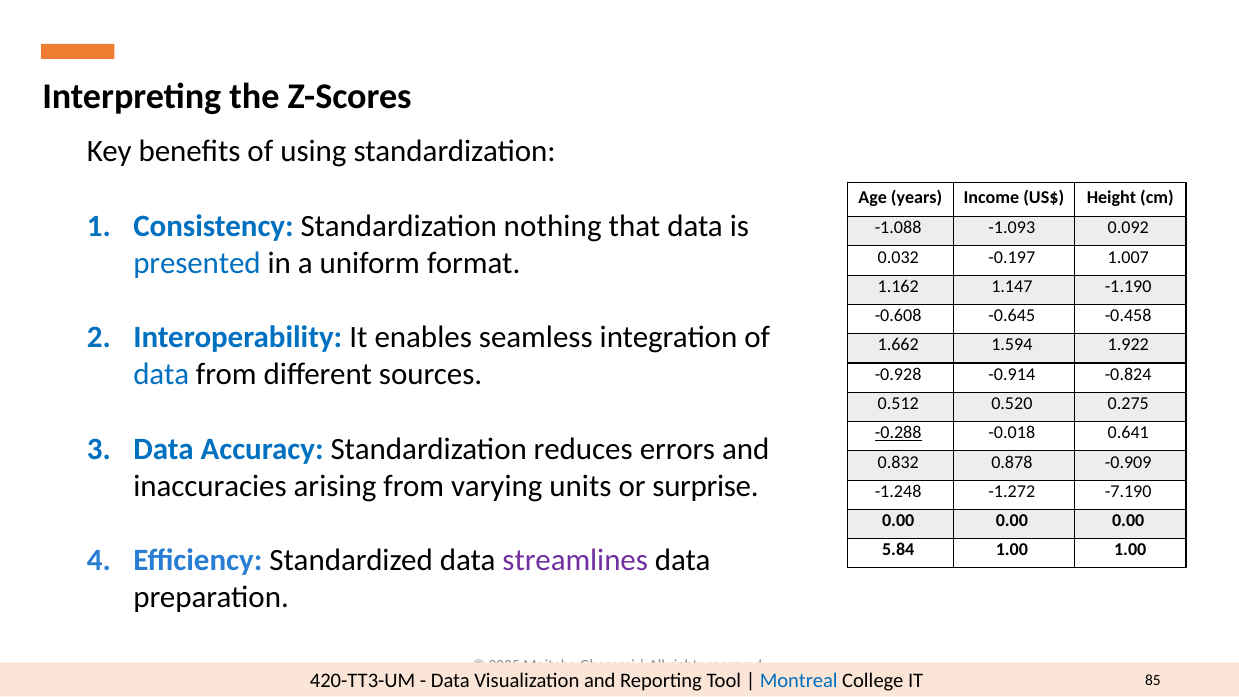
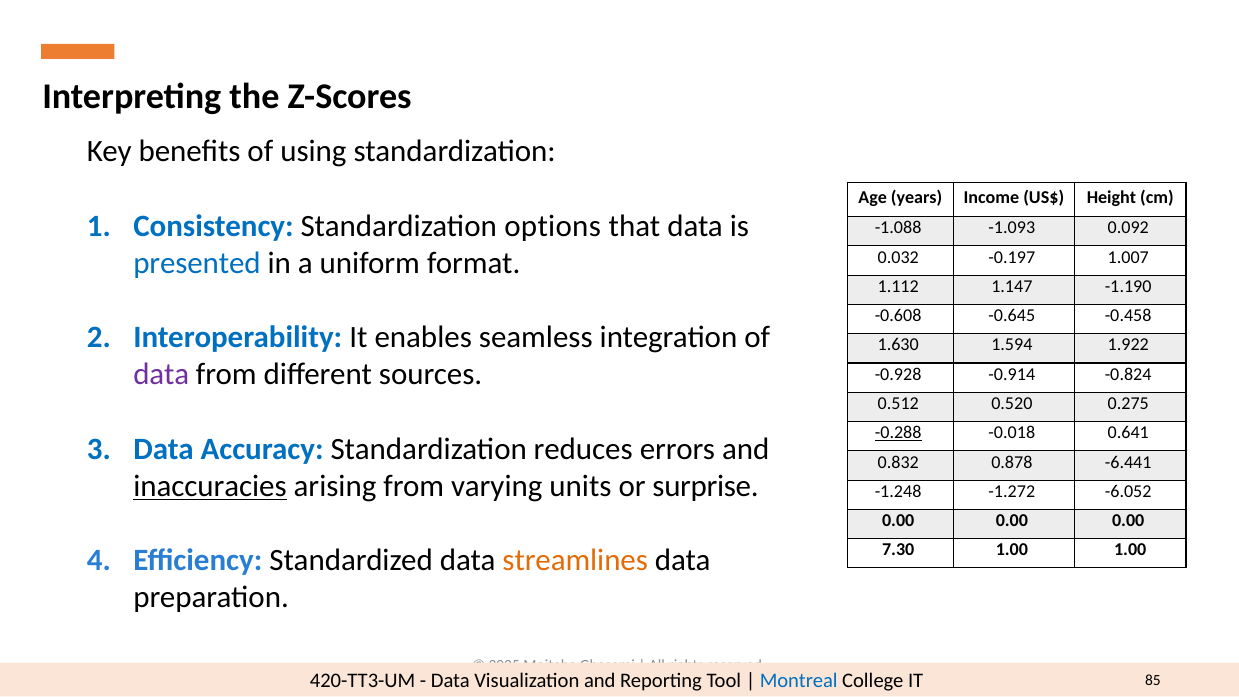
nothing: nothing -> options (553, 226)
1.162: 1.162 -> 1.112 (898, 286)
1.662: 1.662 -> 1.630 (898, 345)
data colour: blue -> purple (161, 375)
-0.909: -0.909 -> -6.441 (1128, 462)
inaccuracies underline: none -> present (210, 486)
-7.190: -7.190 -> -6.052 (1128, 491)
5.84: 5.84 -> 7.30 (898, 550)
streamlines colour: purple -> orange (575, 560)
